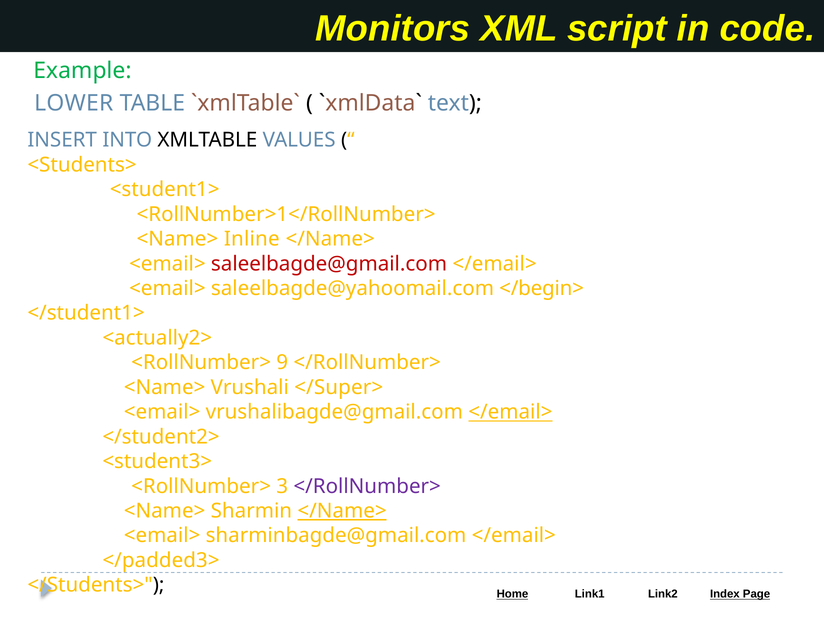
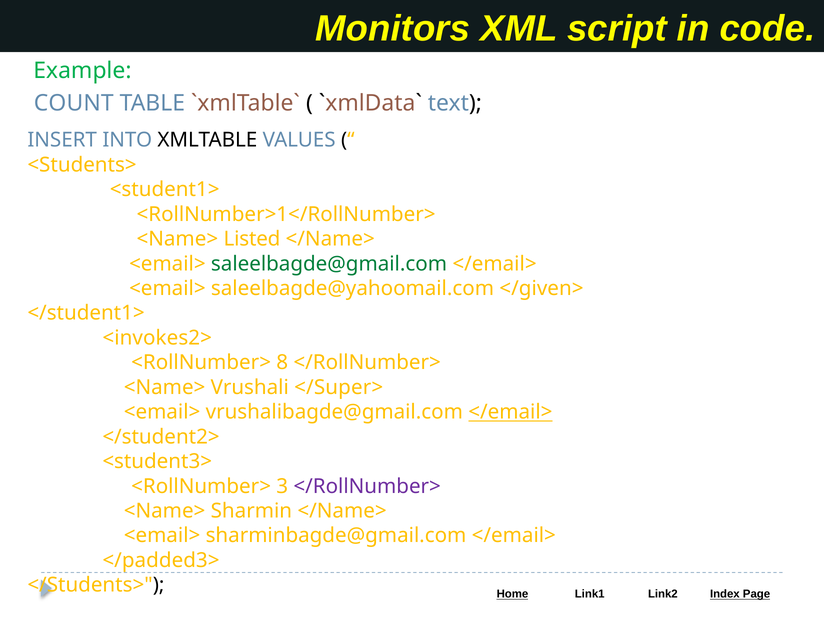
LOWER: LOWER -> COUNT (74, 103)
Inline: Inline -> Listed (252, 239)
saleelbagde@gmail.com colour: red -> green (329, 264)
</begin>: </begin> -> </given> (541, 288)
<actually2>: <actually2> -> <invokes2> (157, 338)
9: 9 -> 8 (282, 363)
</Name> underline: present -> none (342, 511)
